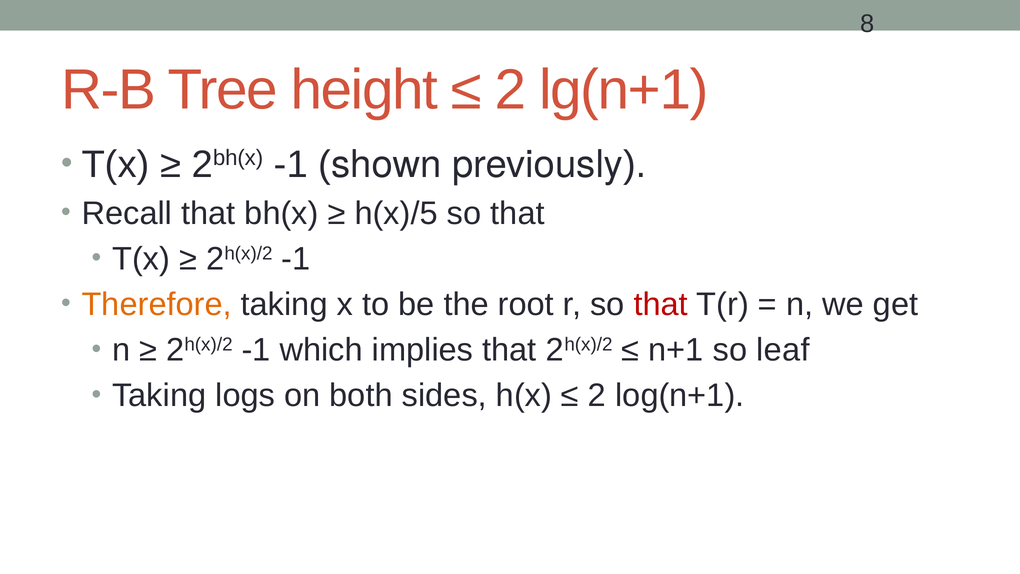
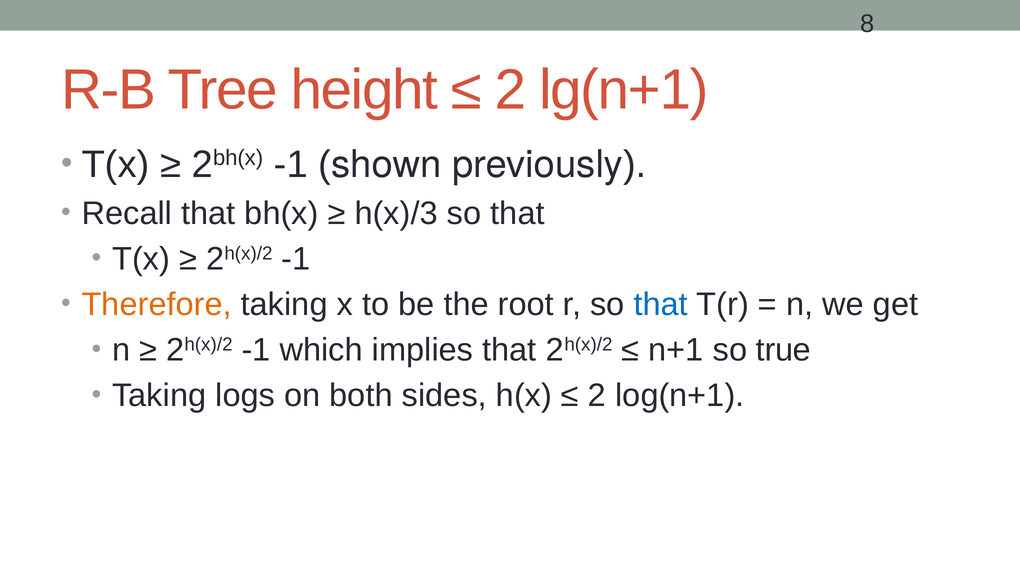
h(x)/5: h(x)/5 -> h(x)/3 (396, 213)
that colour: red -> blue (661, 304)
leaf: leaf -> true (783, 350)
